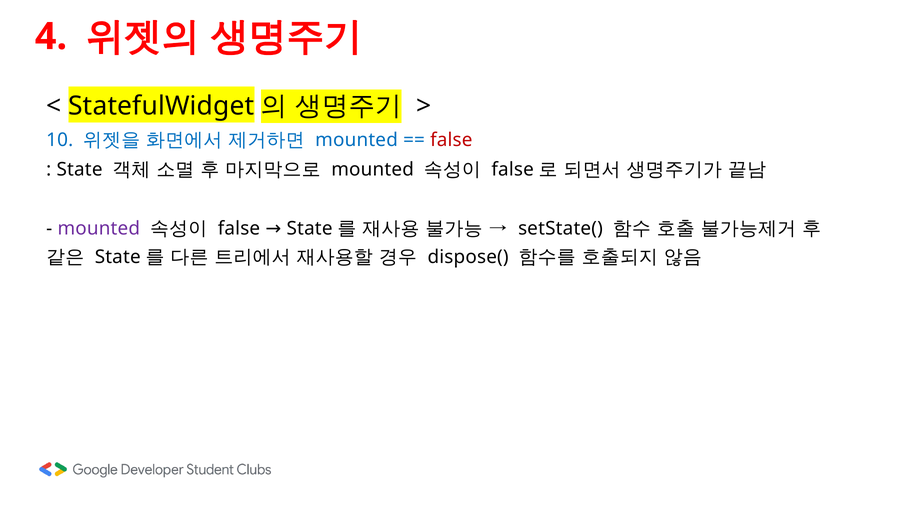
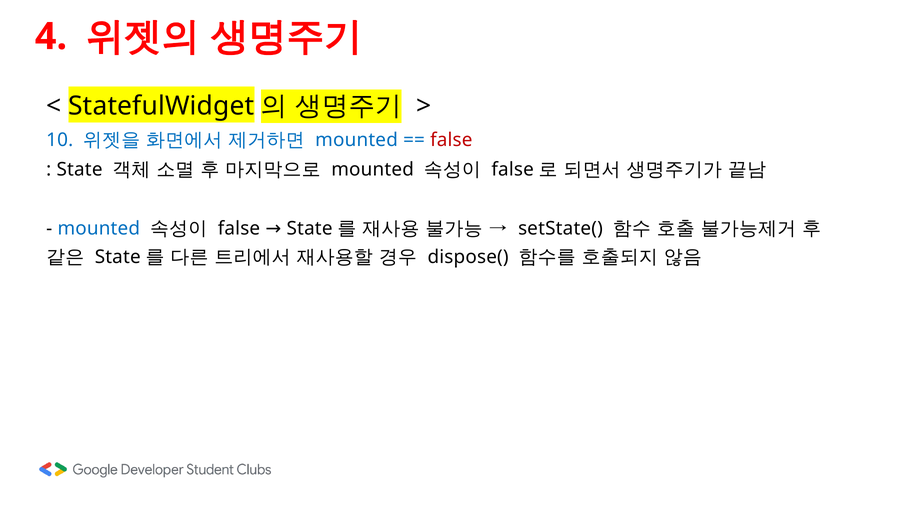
mounted colour: purple -> blue (99, 229)
